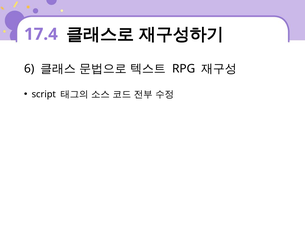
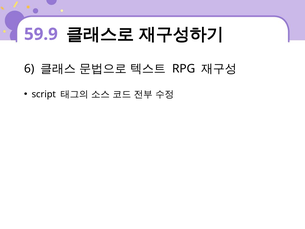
17.4: 17.4 -> 59.9 (41, 34)
